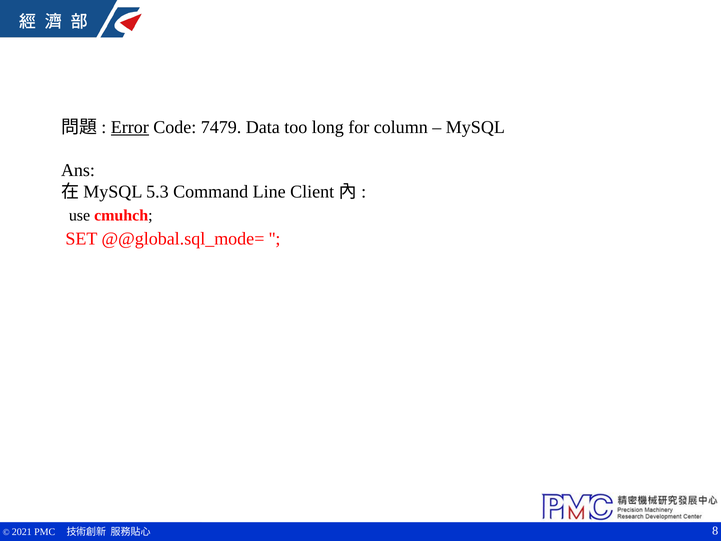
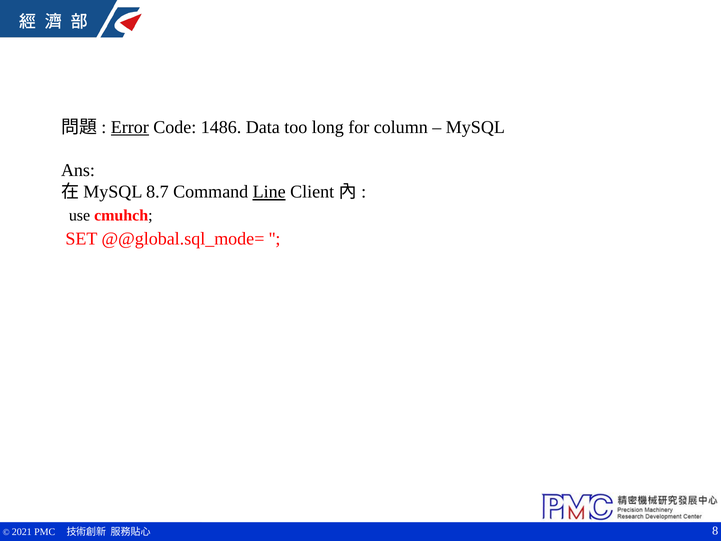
7479: 7479 -> 1486 (221, 127)
5.3: 5.3 -> 8.7 (157, 192)
Line underline: none -> present (269, 192)
